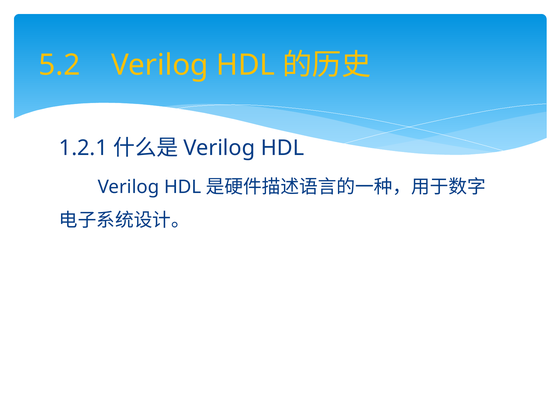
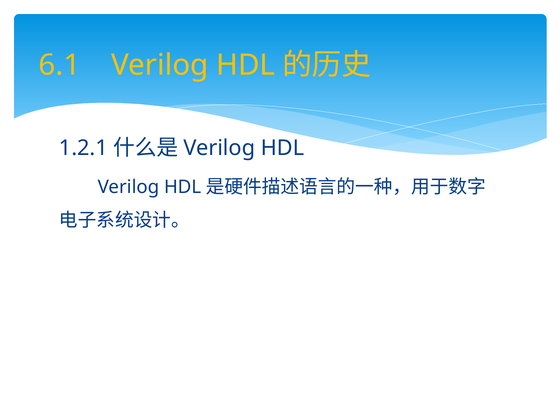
5.2: 5.2 -> 6.1 (60, 65)
